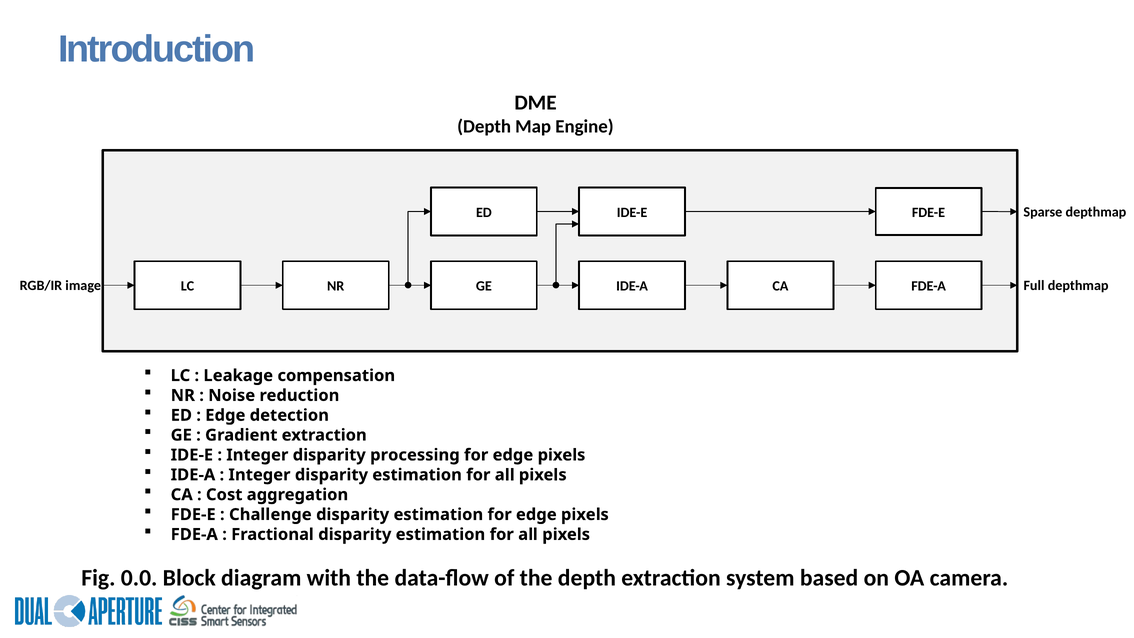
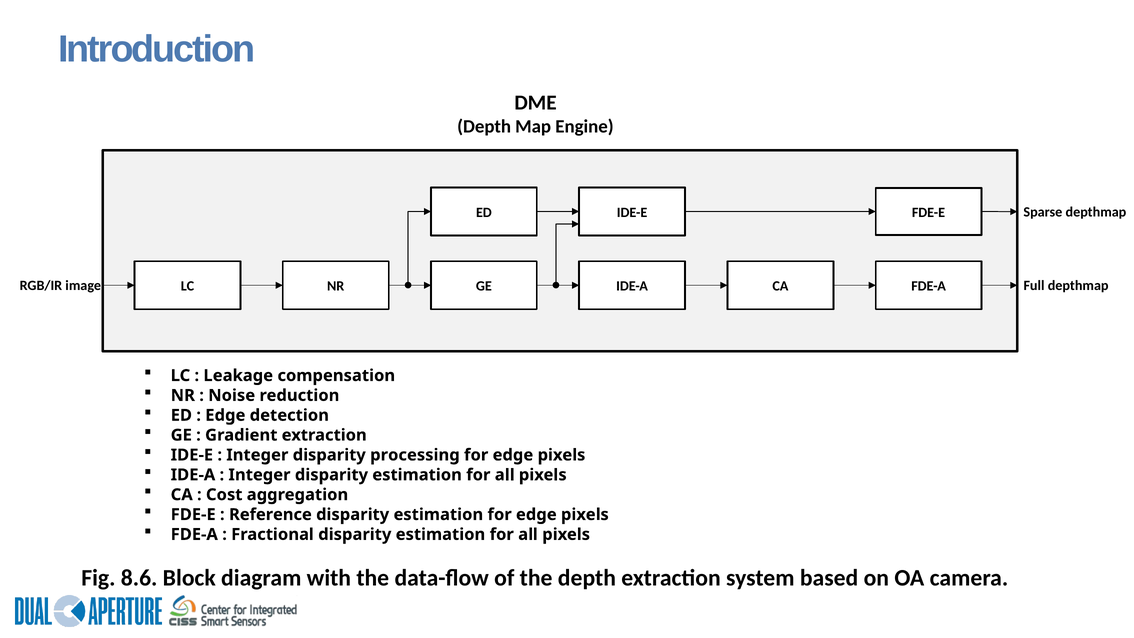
Challenge: Challenge -> Reference (270, 515)
0.0: 0.0 -> 8.6 (139, 578)
